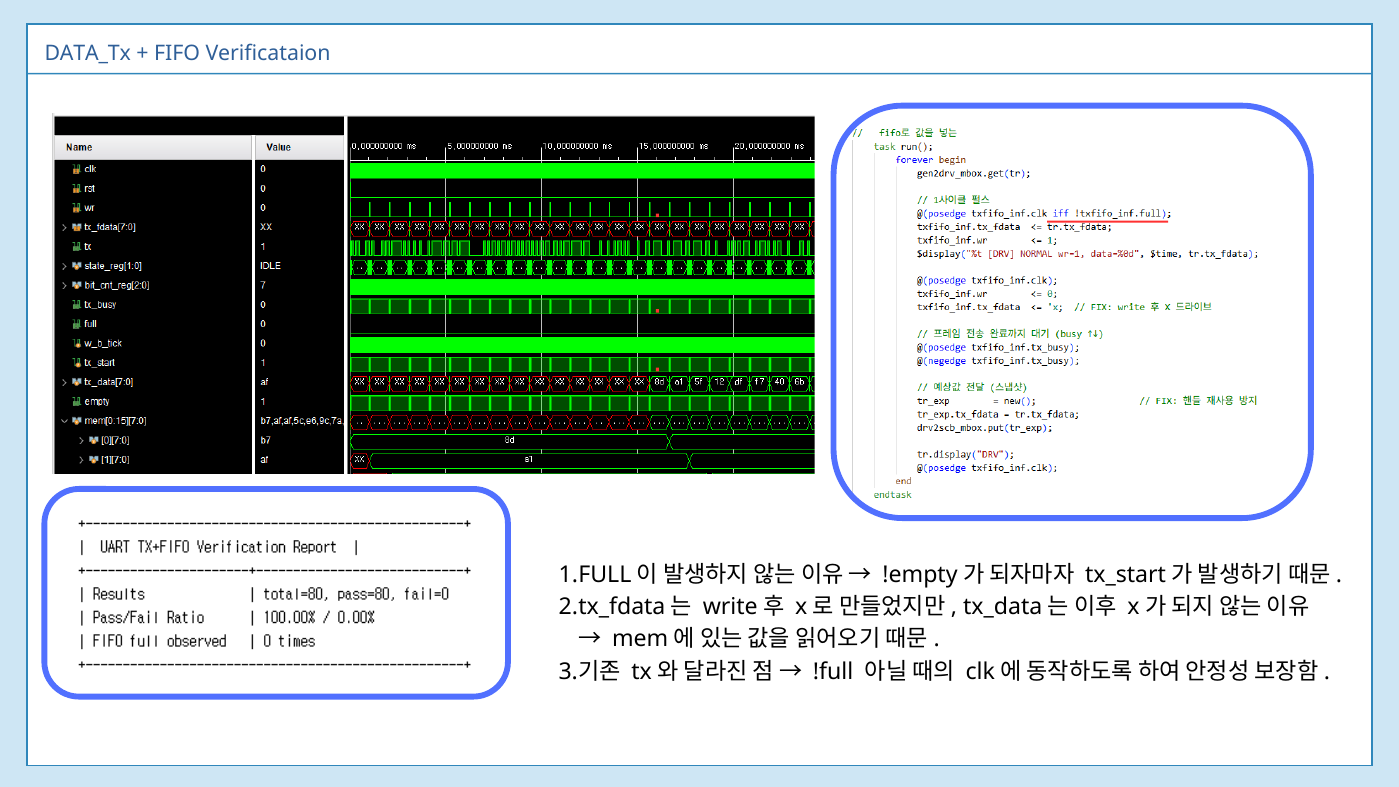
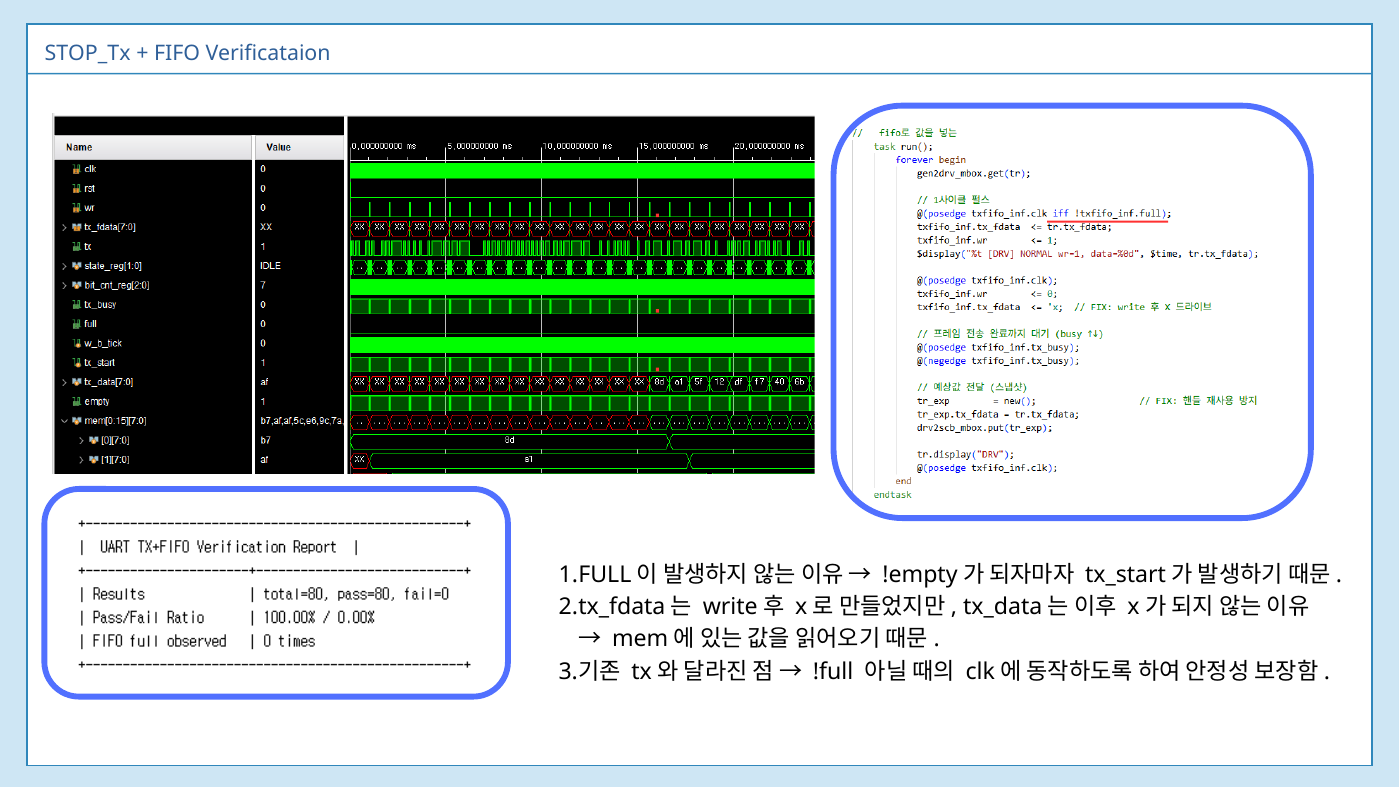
DATA_Tx: DATA_Tx -> STOP_Tx (88, 53)
